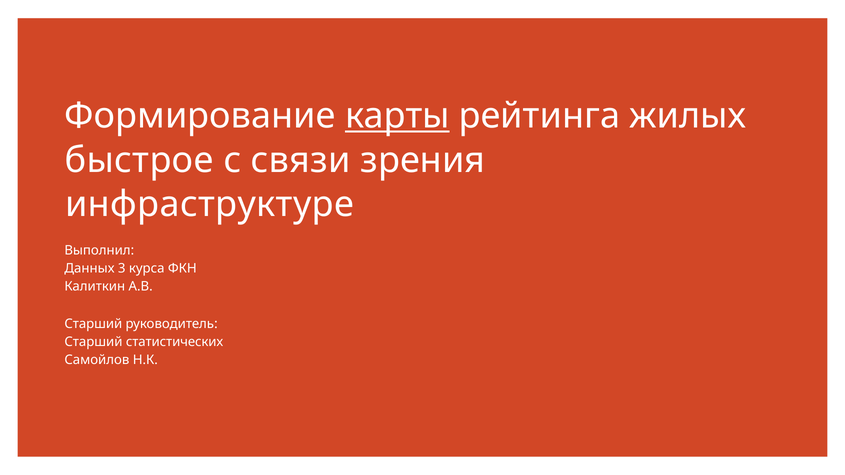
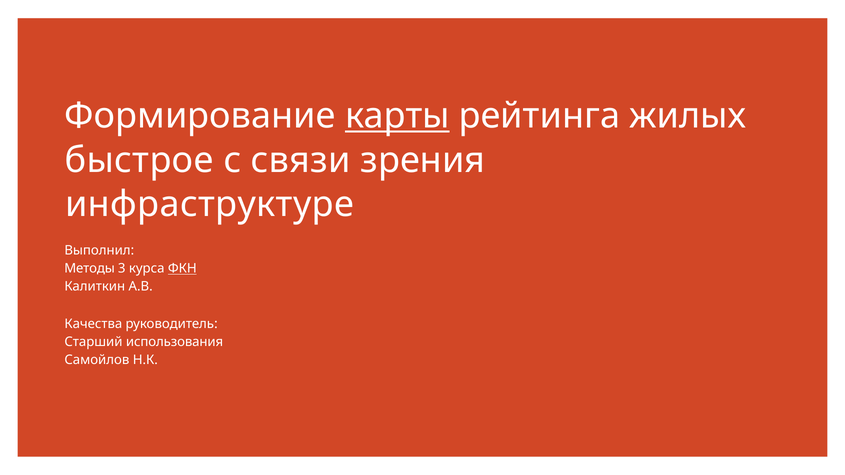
Данных: Данных -> Методы (90, 269)
ФКН underline: none -> present (182, 269)
Старший: Старший -> Качества (93, 324)
статистических: статистических -> использования (175, 342)
